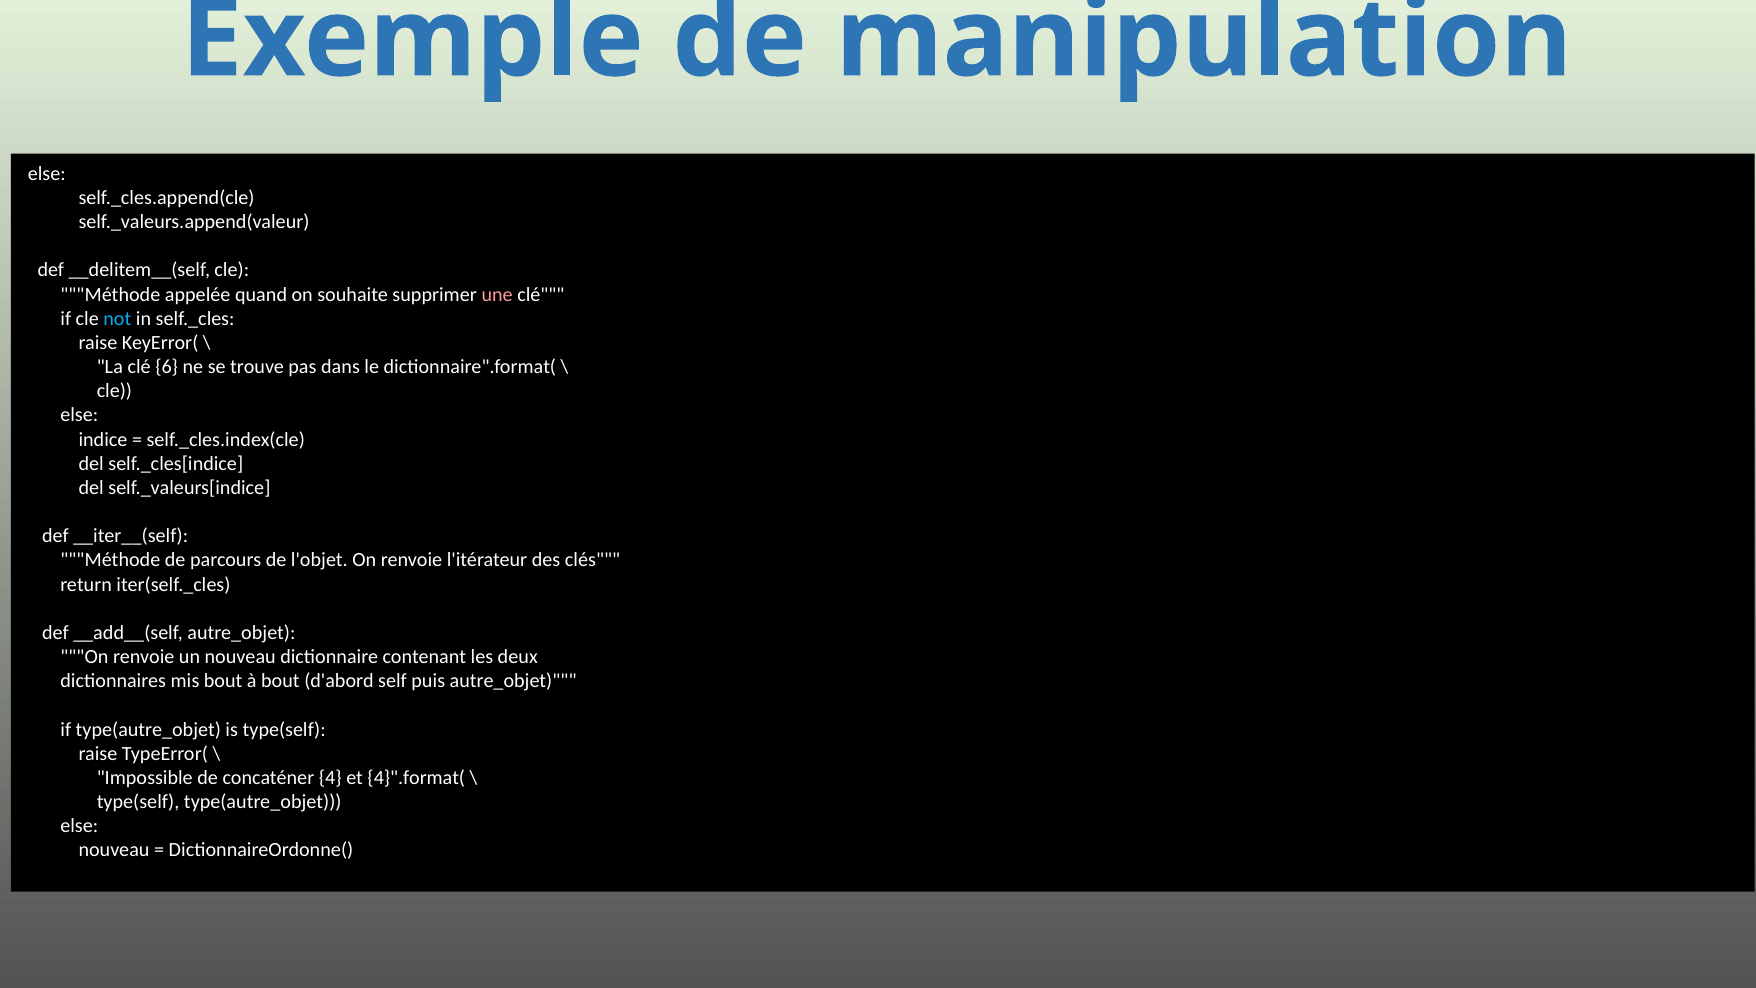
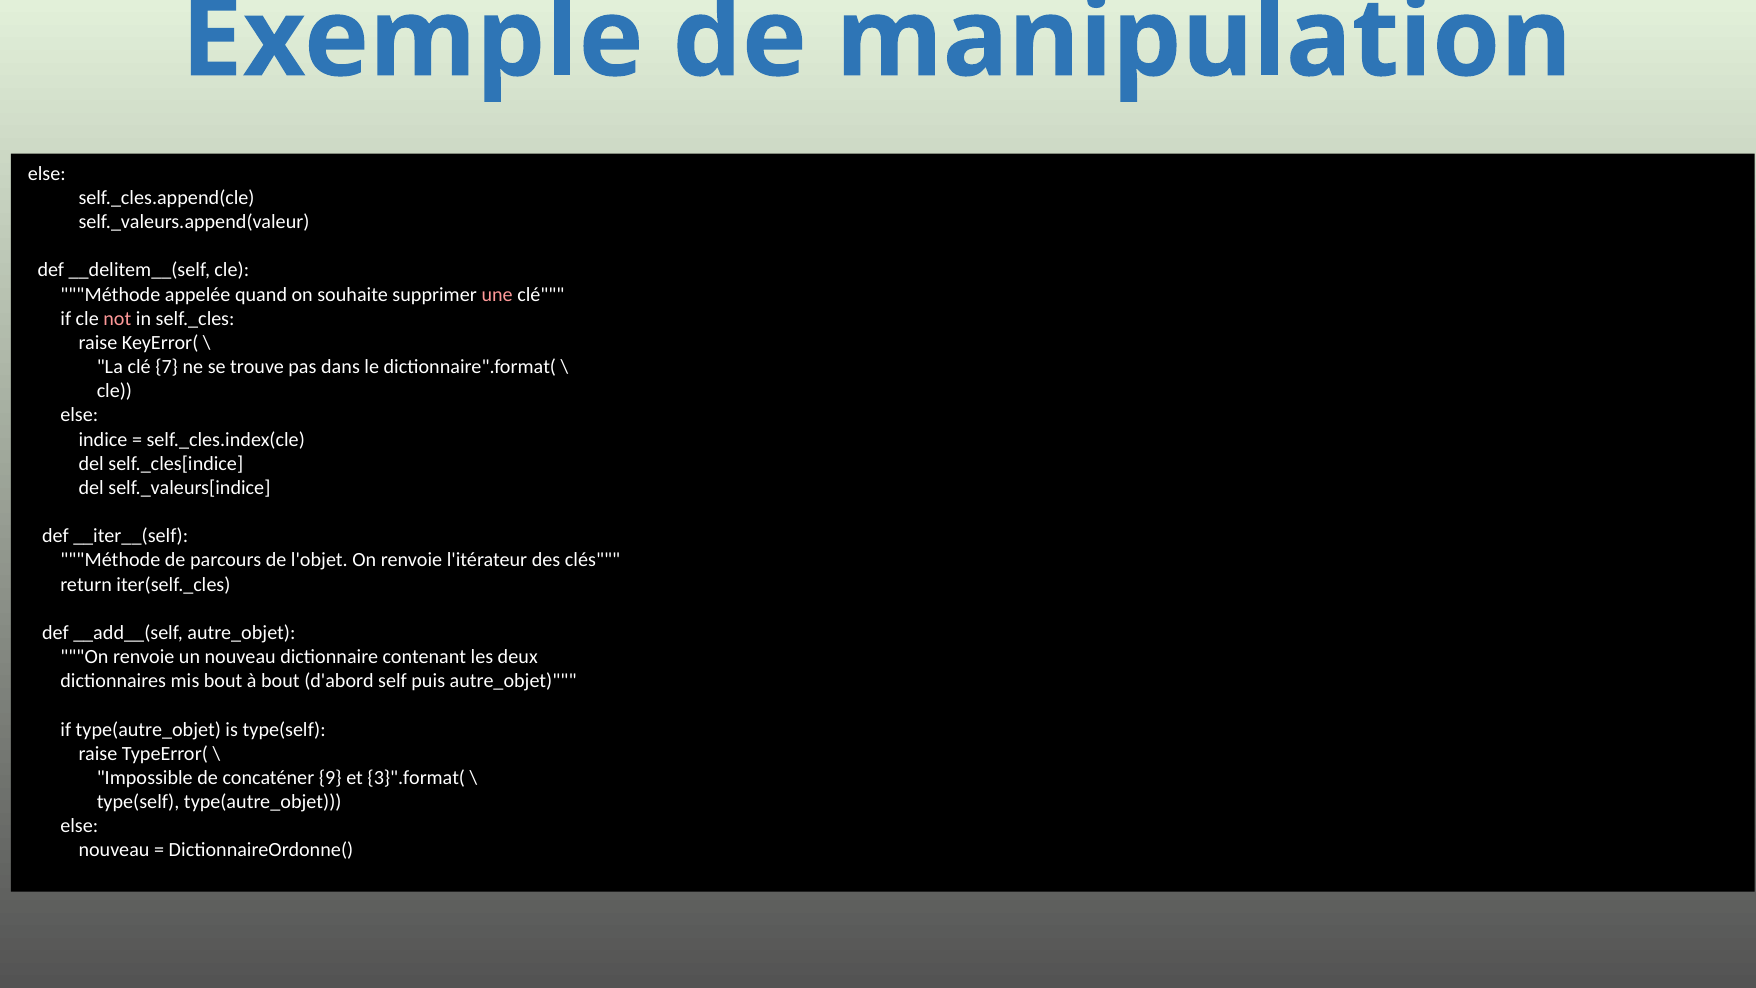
not colour: light blue -> pink (117, 319)
6: 6 -> 7 (167, 367)
4: 4 -> 9 (330, 778)
4}".format(: 4}".format( -> 3}".format( (416, 778)
